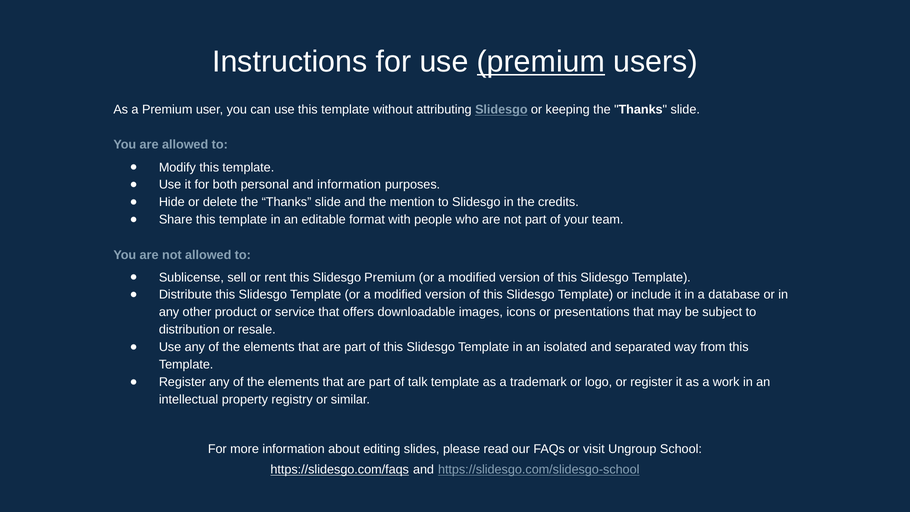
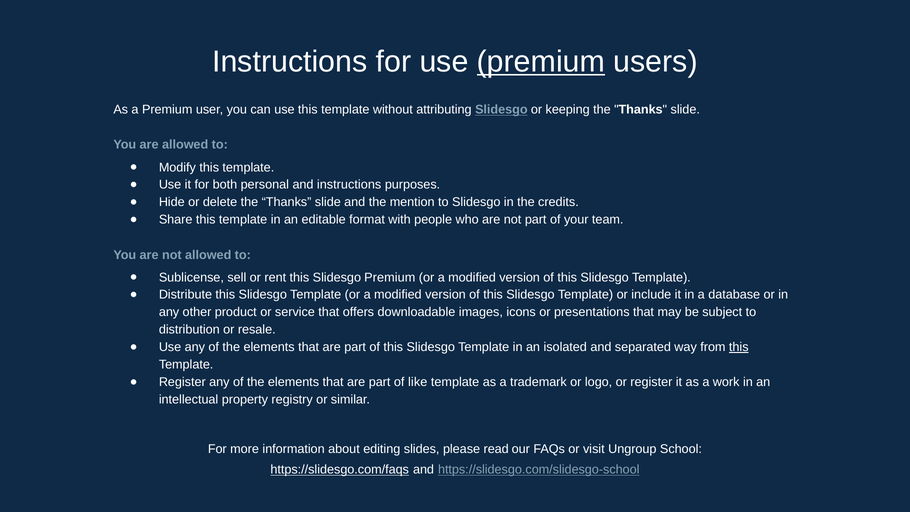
and information: information -> instructions (349, 185)
this underline: none -> present (739, 347)
talk: talk -> like (418, 382)
